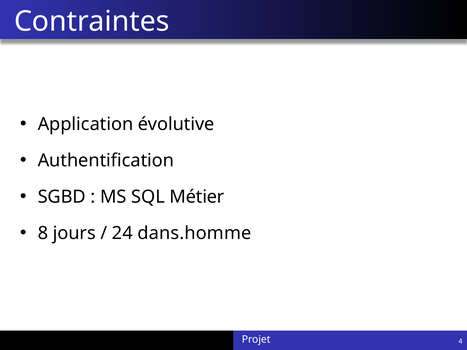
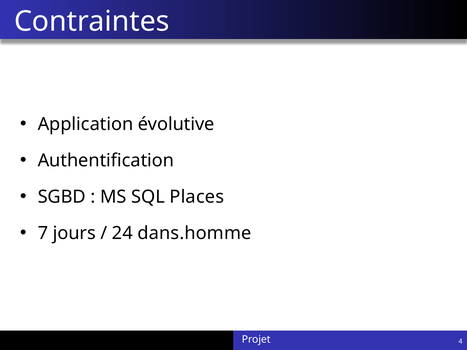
Métier: Métier -> Places (197, 197)
8: 8 -> 7 (43, 233)
